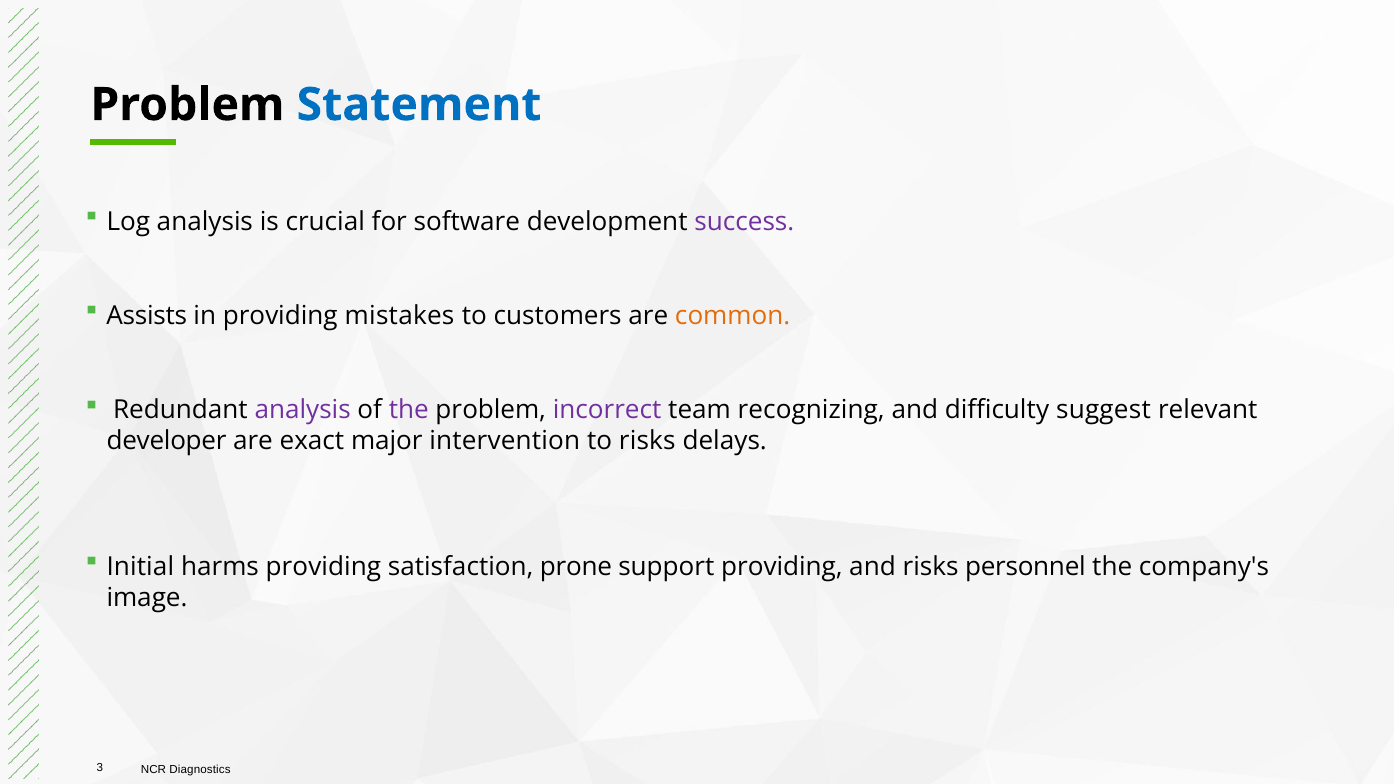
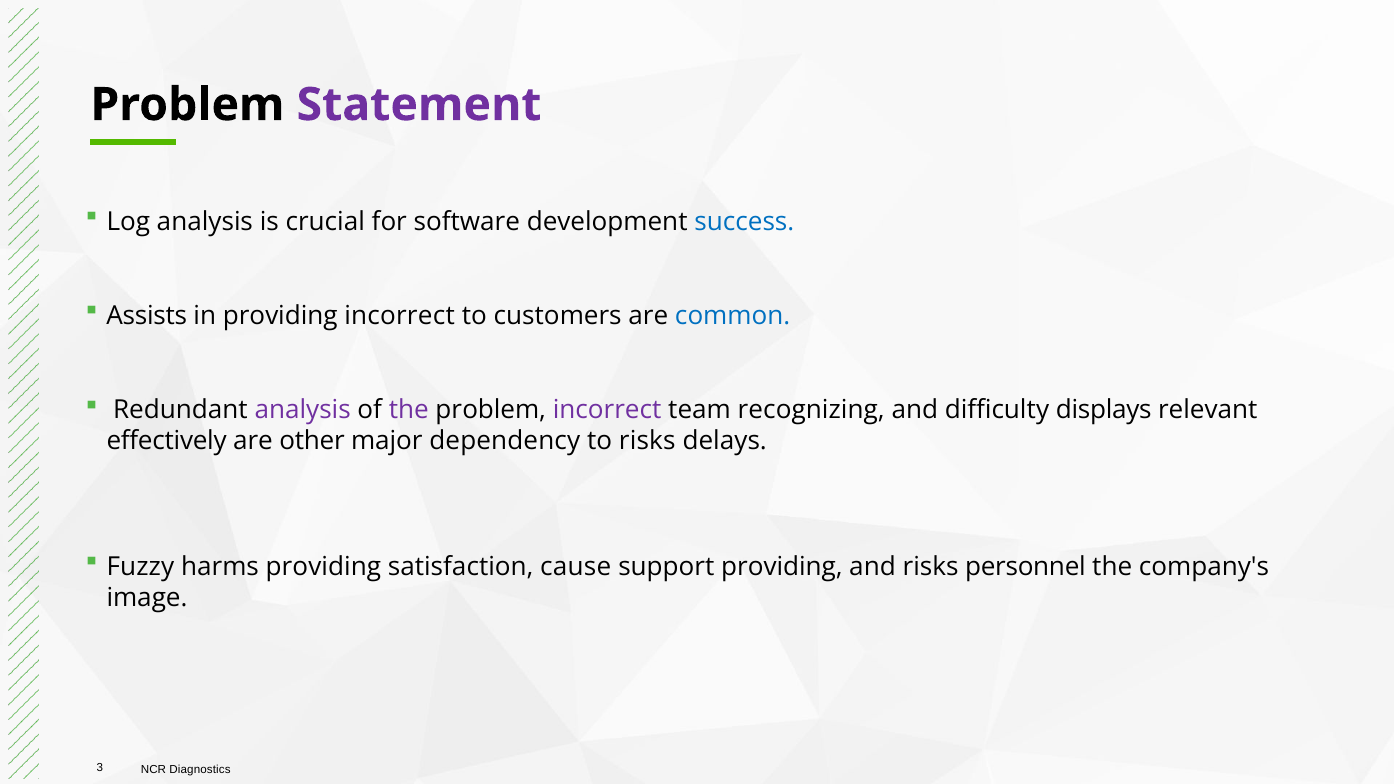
Statement colour: blue -> purple (419, 105)
success colour: purple -> blue (744, 222)
providing mistakes: mistakes -> incorrect (400, 316)
common colour: orange -> blue (733, 316)
suggest: suggest -> displays (1104, 410)
developer: developer -> effectively (167, 441)
exact: exact -> other (312, 441)
intervention: intervention -> dependency (505, 441)
Initial: Initial -> Fuzzy (140, 567)
prone: prone -> cause (576, 567)
